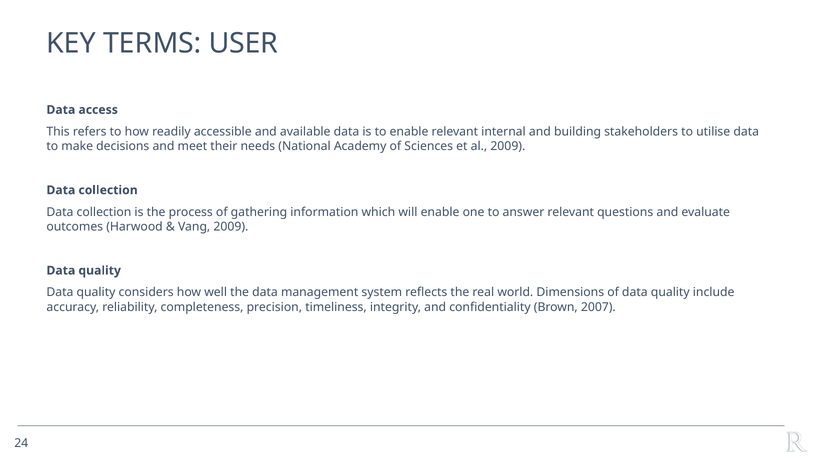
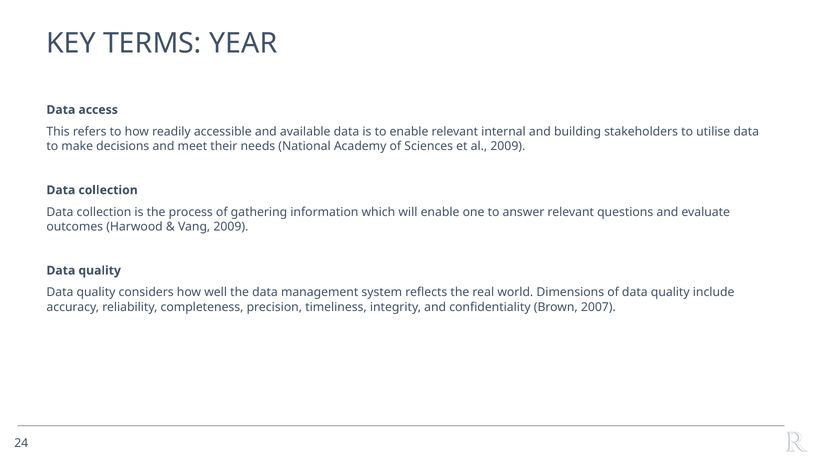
USER: USER -> YEAR (243, 44)
